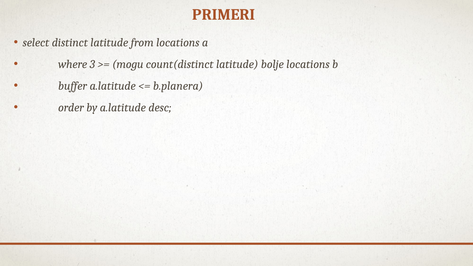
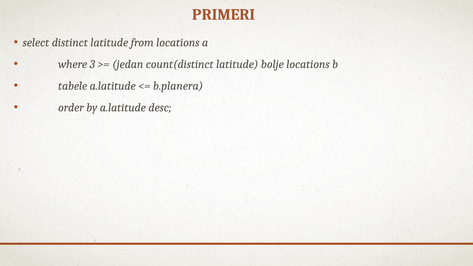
mogu: mogu -> jedan (128, 64)
buffer: buffer -> tabele (73, 86)
